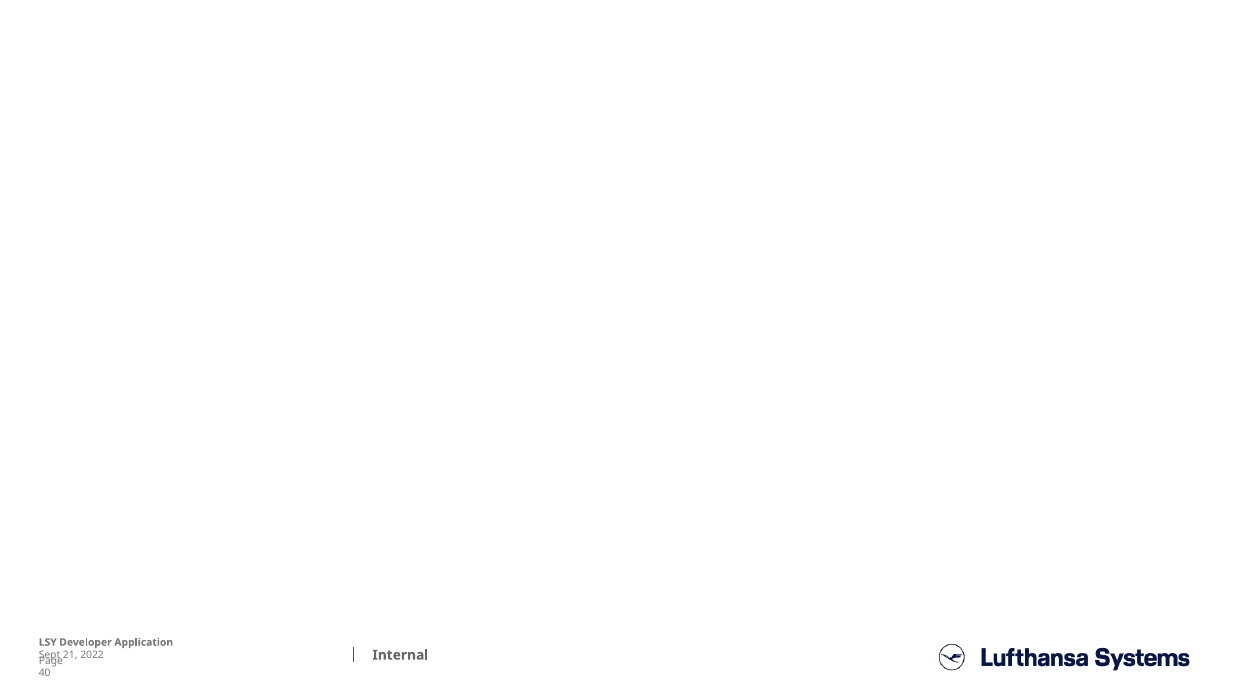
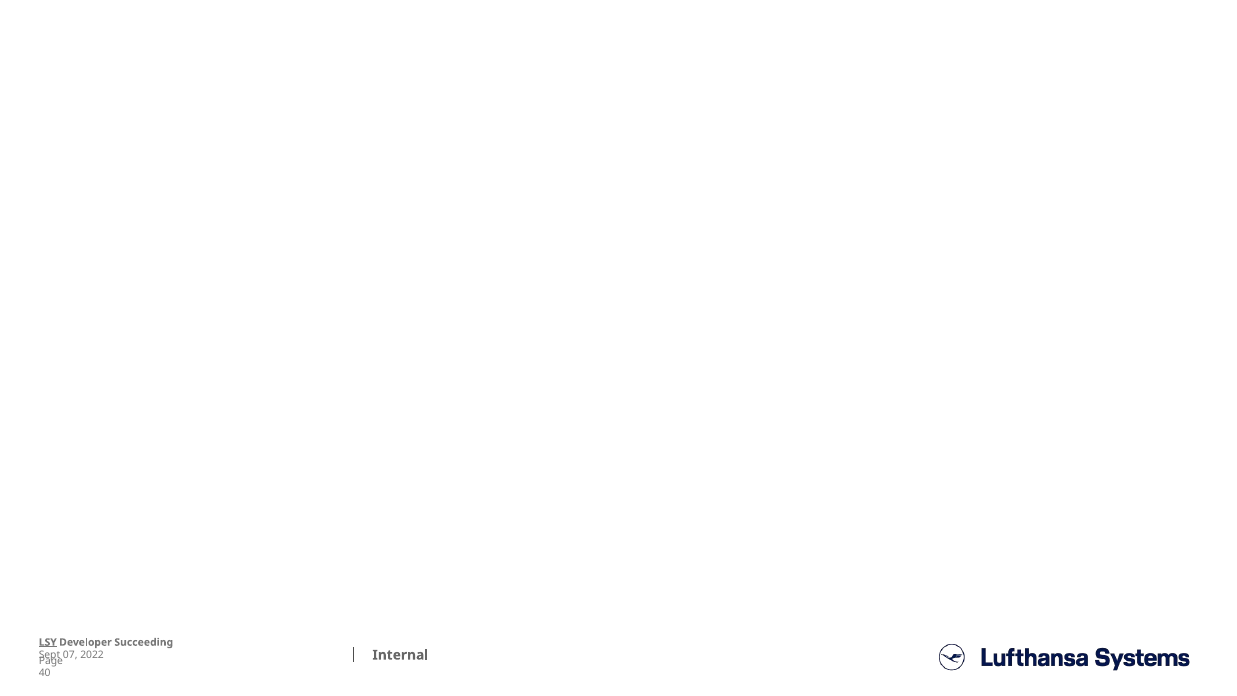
LSY underline: none -> present (48, 642)
Application: Application -> Succeeding (144, 642)
21: 21 -> 07 (70, 655)
